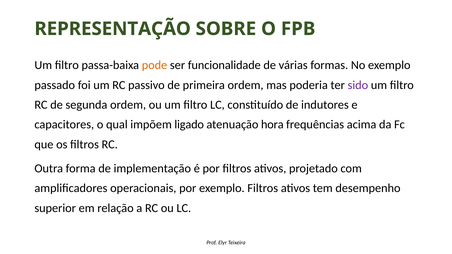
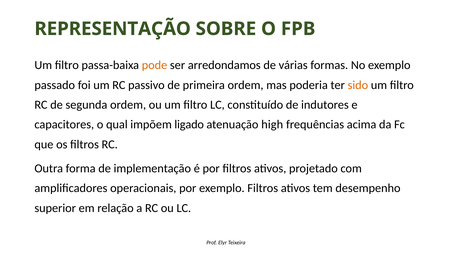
funcionalidade: funcionalidade -> arredondamos (224, 65)
sido colour: purple -> orange (358, 85)
hora: hora -> high (272, 125)
